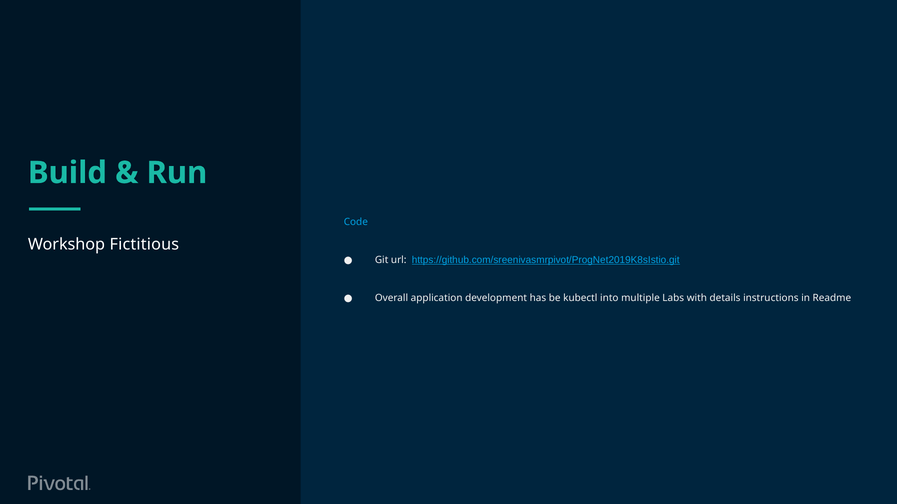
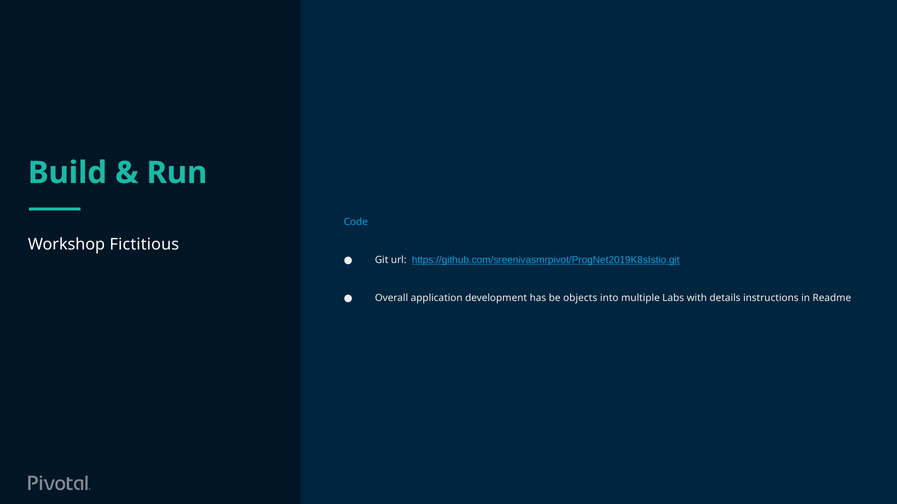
kubectl: kubectl -> objects (580, 298)
